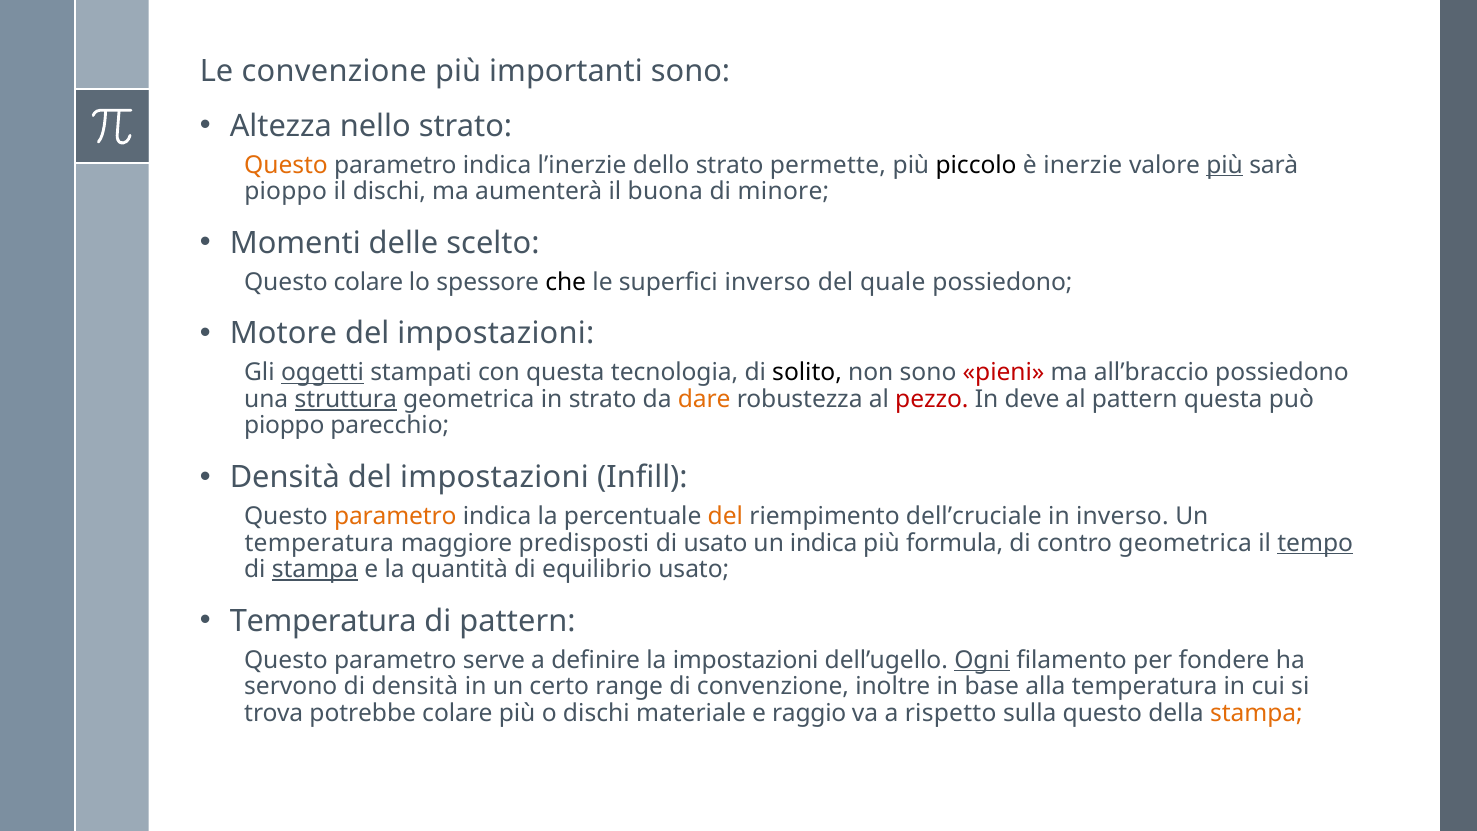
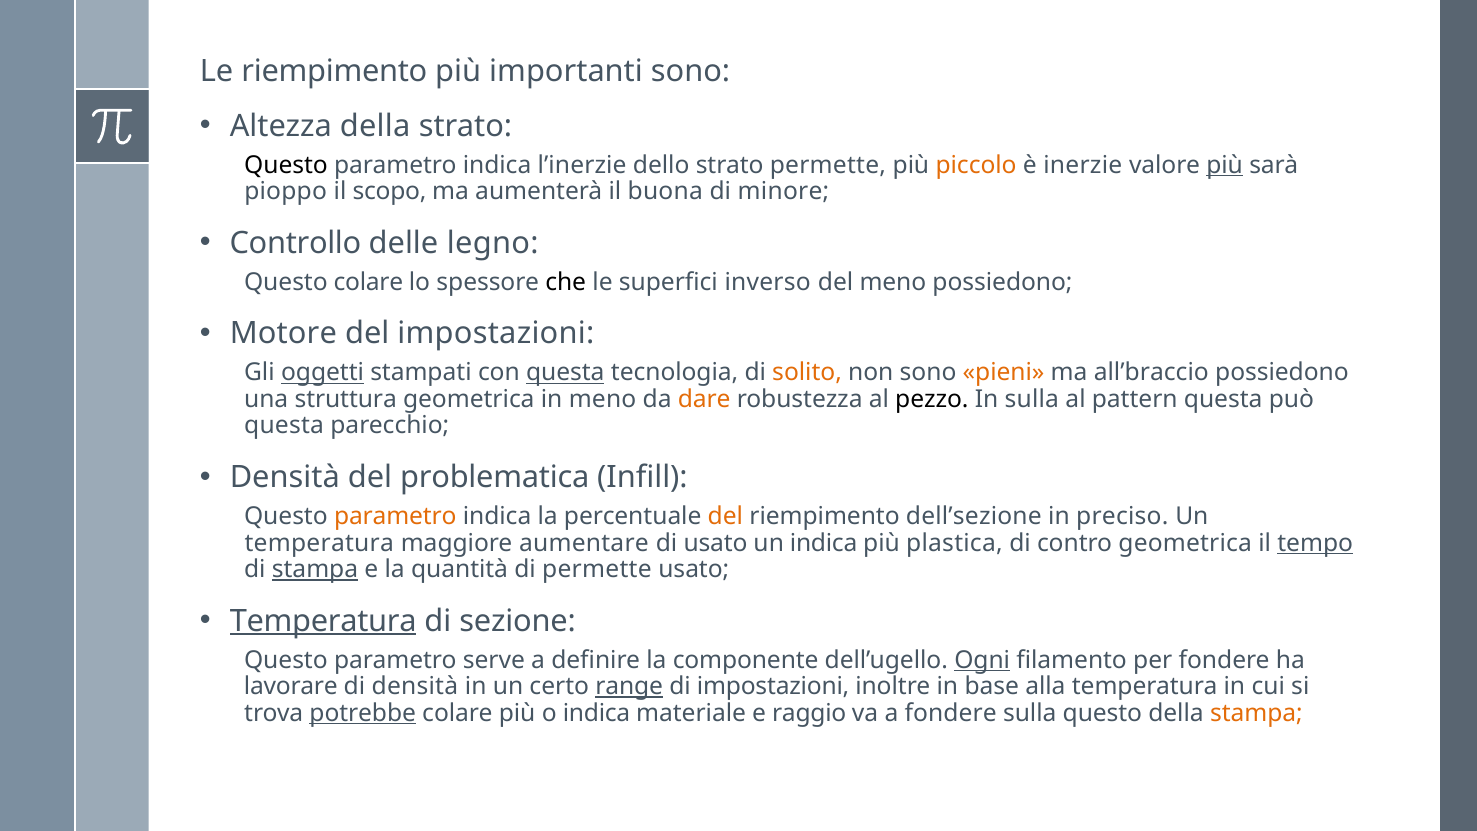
Le convenzione: convenzione -> riempimento (334, 71)
Altezza nello: nello -> della (375, 126)
Questo colour: orange -> black (286, 165)
piccolo colour: black -> orange (976, 165)
il dischi: dischi -> scopo (389, 192)
Momenti: Momenti -> Controllo (295, 243)
scelto: scelto -> legno (493, 243)
del quale: quale -> meno (893, 282)
questa underline: none -> present (565, 373)
solito colour: black -> orange (807, 373)
pieni colour: red -> orange (1004, 373)
struttura underline: present -> none (346, 399)
in strato: strato -> meno (603, 399)
pezzo colour: red -> black (932, 399)
In deve: deve -> sulla (1032, 399)
pioppo: pioppo -> questa (284, 426)
Densità del impostazioni: impostazioni -> problematica (495, 477)
dell’cruciale: dell’cruciale -> dell’sezione (974, 516)
in inverso: inverso -> preciso (1122, 516)
predisposti: predisposti -> aumentare (584, 543)
formula: formula -> plastica (954, 543)
di equilibrio: equilibrio -> permette (597, 569)
Temperatura underline: none -> present (323, 621)
di pattern: pattern -> sezione (518, 621)
la impostazioni: impostazioni -> componente (746, 660)
servono: servono -> lavorare (291, 687)
range underline: none -> present (629, 687)
di convenzione: convenzione -> impostazioni (773, 687)
potrebbe underline: none -> present (363, 713)
o dischi: dischi -> indica (597, 713)
a rispetto: rispetto -> fondere (951, 713)
